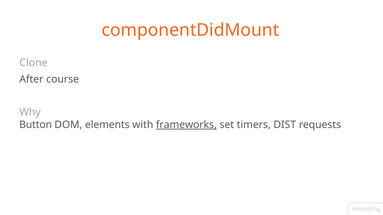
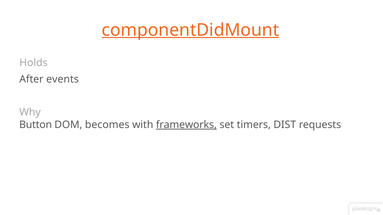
componentDidMount underline: none -> present (190, 30)
Clone: Clone -> Holds (33, 63)
course: course -> events (63, 79)
elements: elements -> becomes (107, 125)
